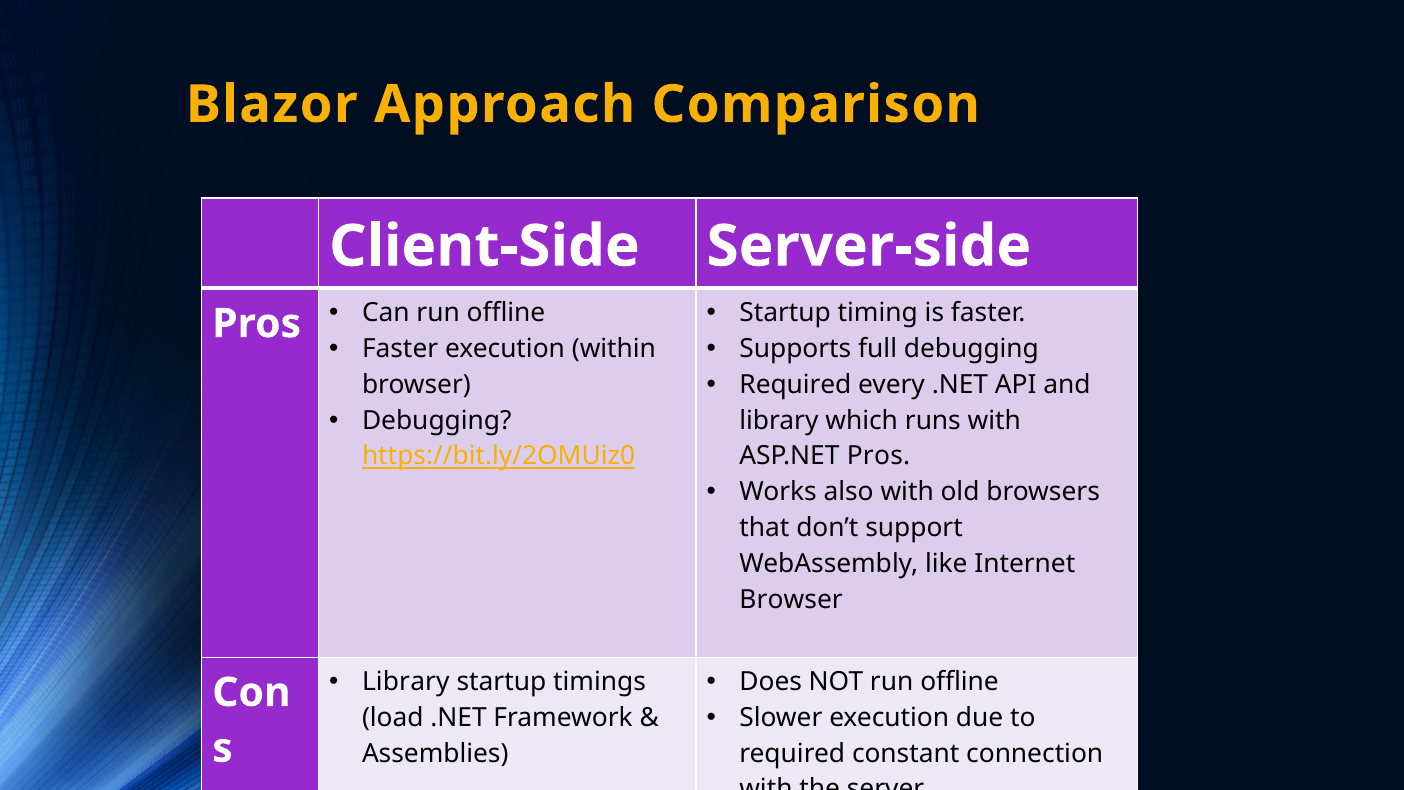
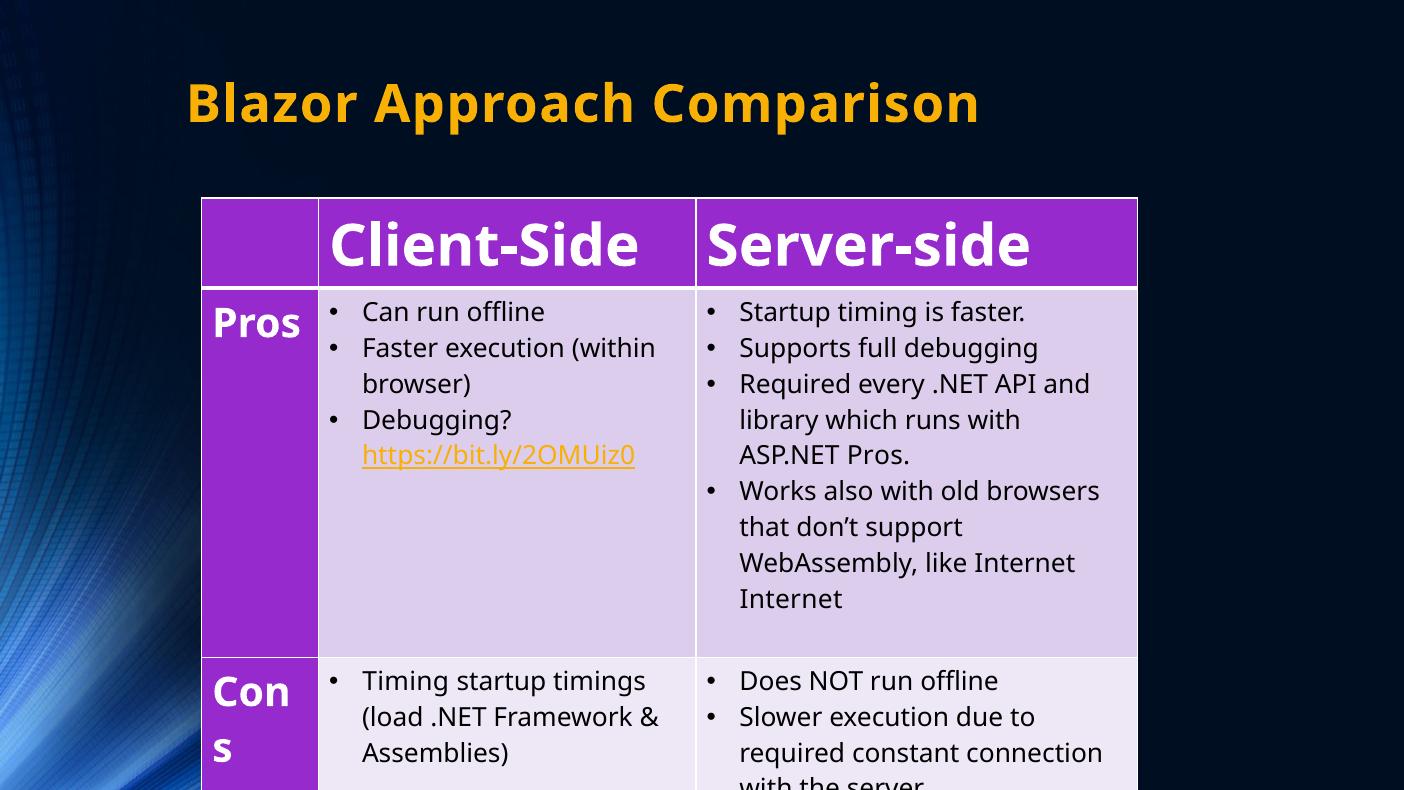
Browser: Browser -> Internet (791, 600)
Library: Library -> Timing (406, 682)
